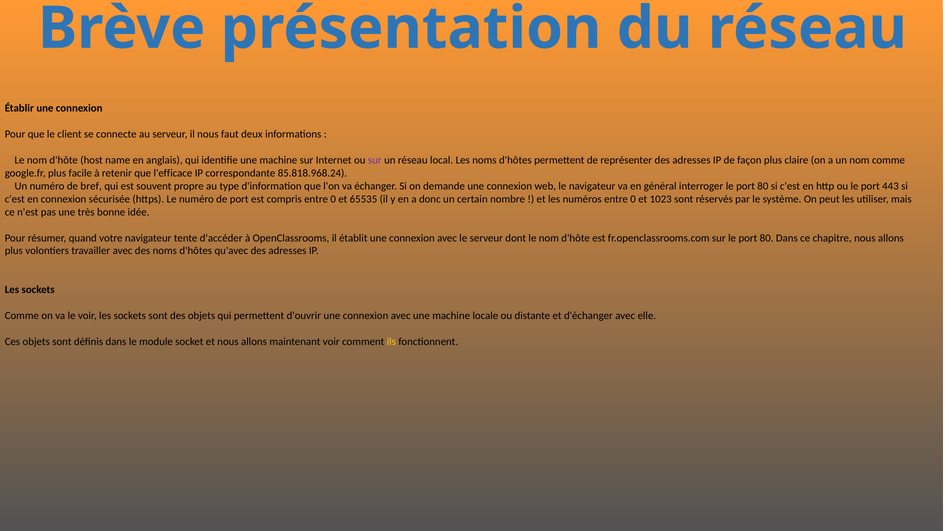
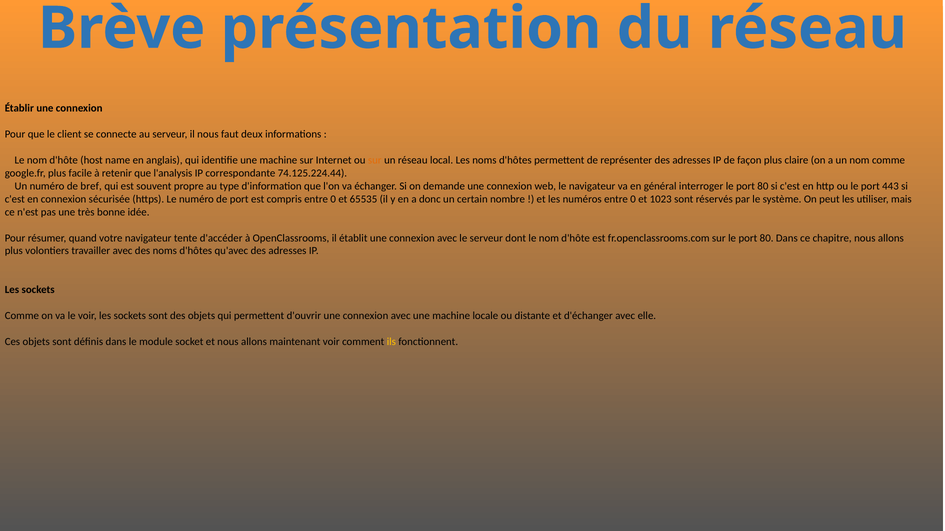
sur colour: purple -> orange (375, 160)
l'efficace: l'efficace -> l'analysis (173, 173)
85.818.968.24: 85.818.968.24 -> 74.125.224.44 (312, 173)
